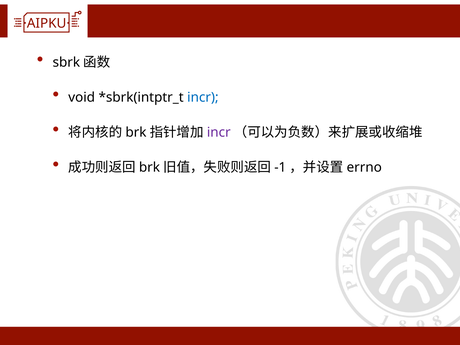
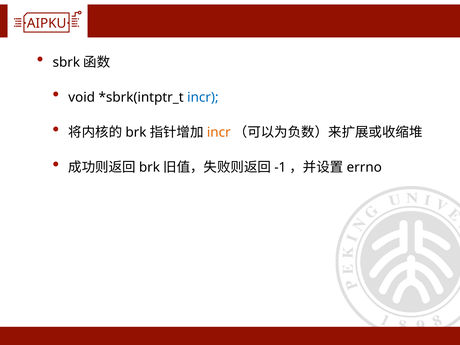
incr colour: purple -> orange (219, 132)
